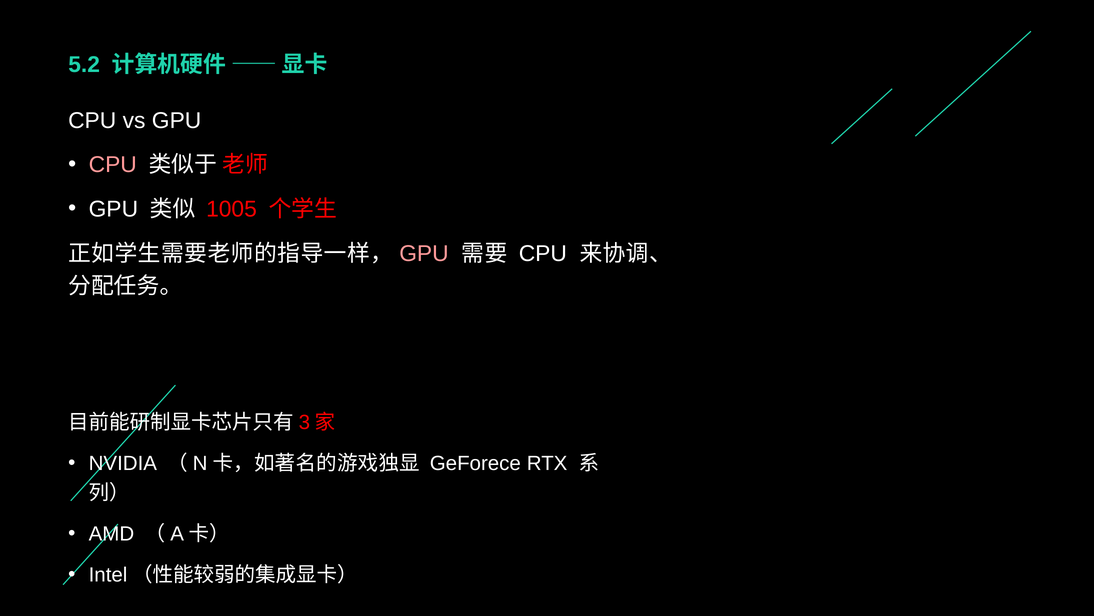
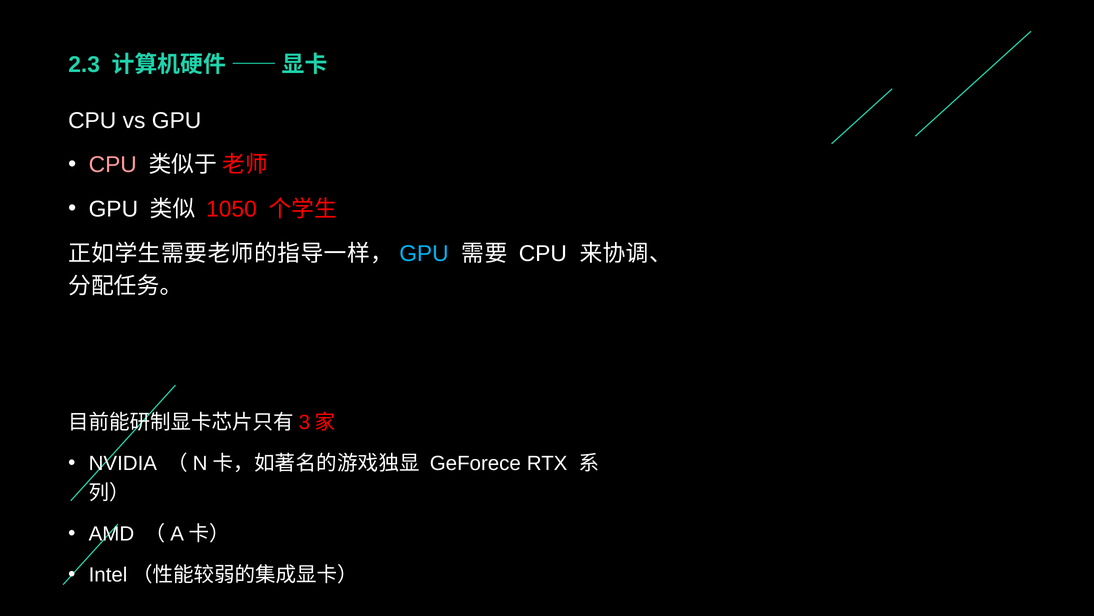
5.2: 5.2 -> 2.3 (84, 65)
1005: 1005 -> 1050 (231, 209)
GPU colour: pink -> light blue (424, 253)
